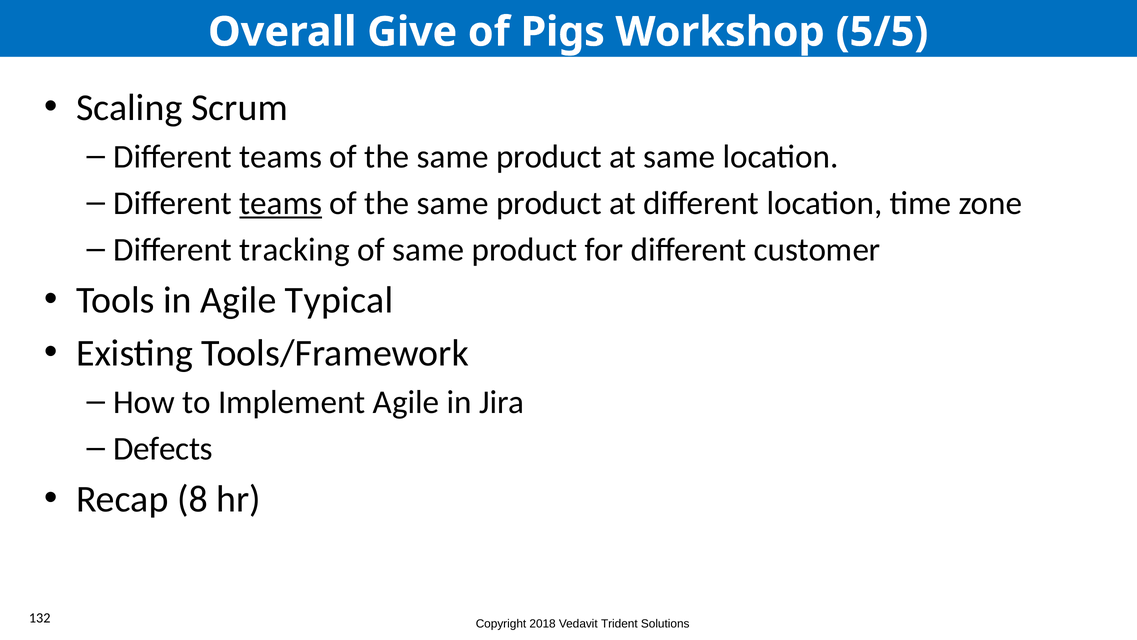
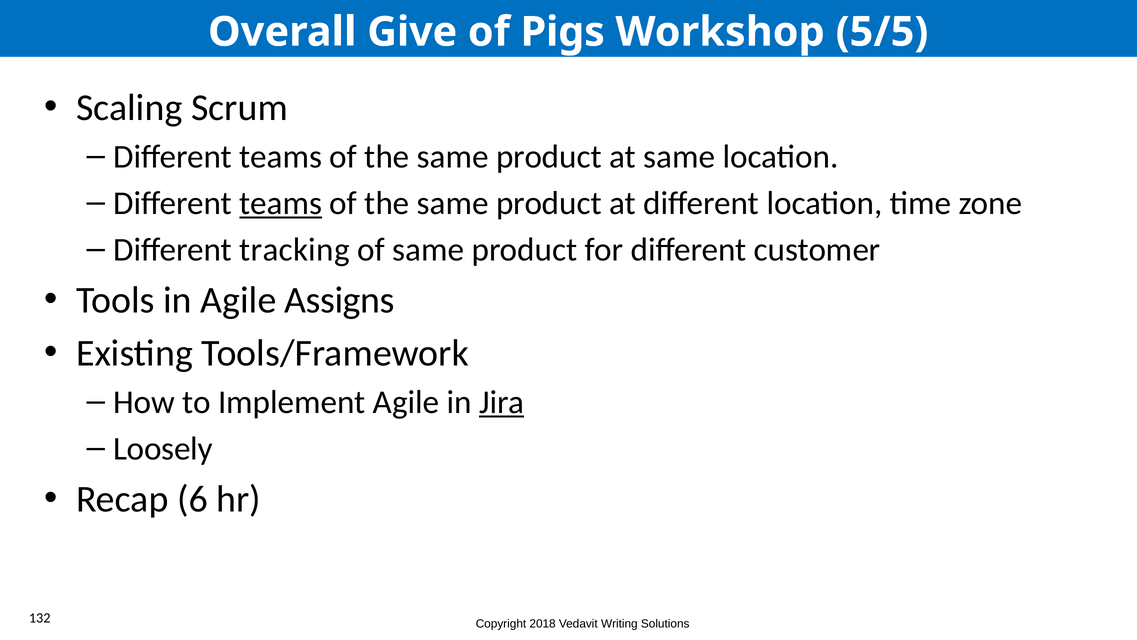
Typical: Typical -> Assigns (340, 300)
Jira underline: none -> present (502, 402)
Defects: Defects -> Loosely (163, 448)
8: 8 -> 6 (192, 499)
Trident: Trident -> Writing (619, 623)
